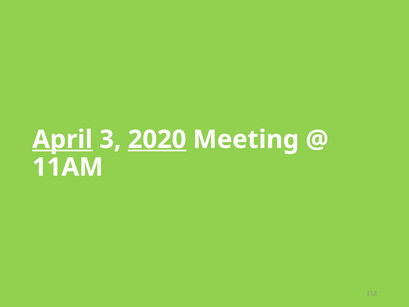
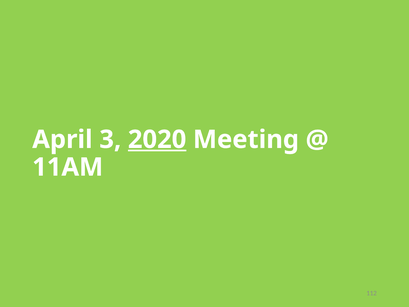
April underline: present -> none (62, 139)
